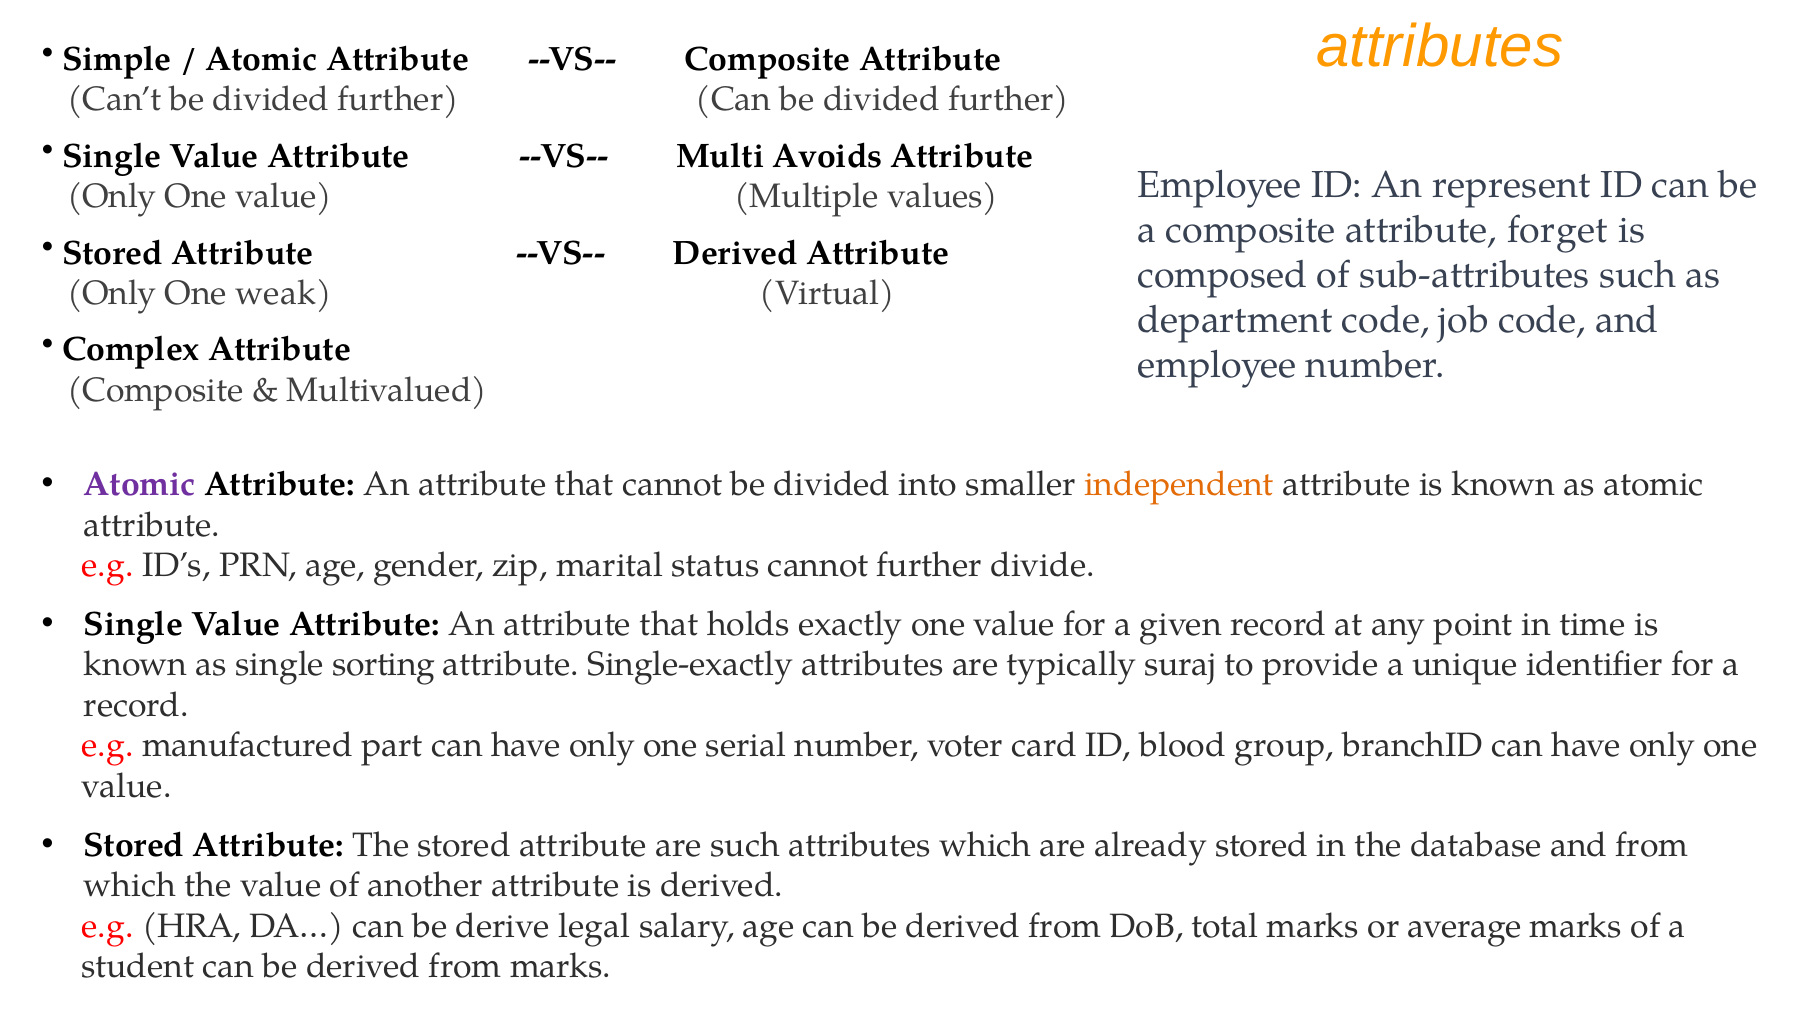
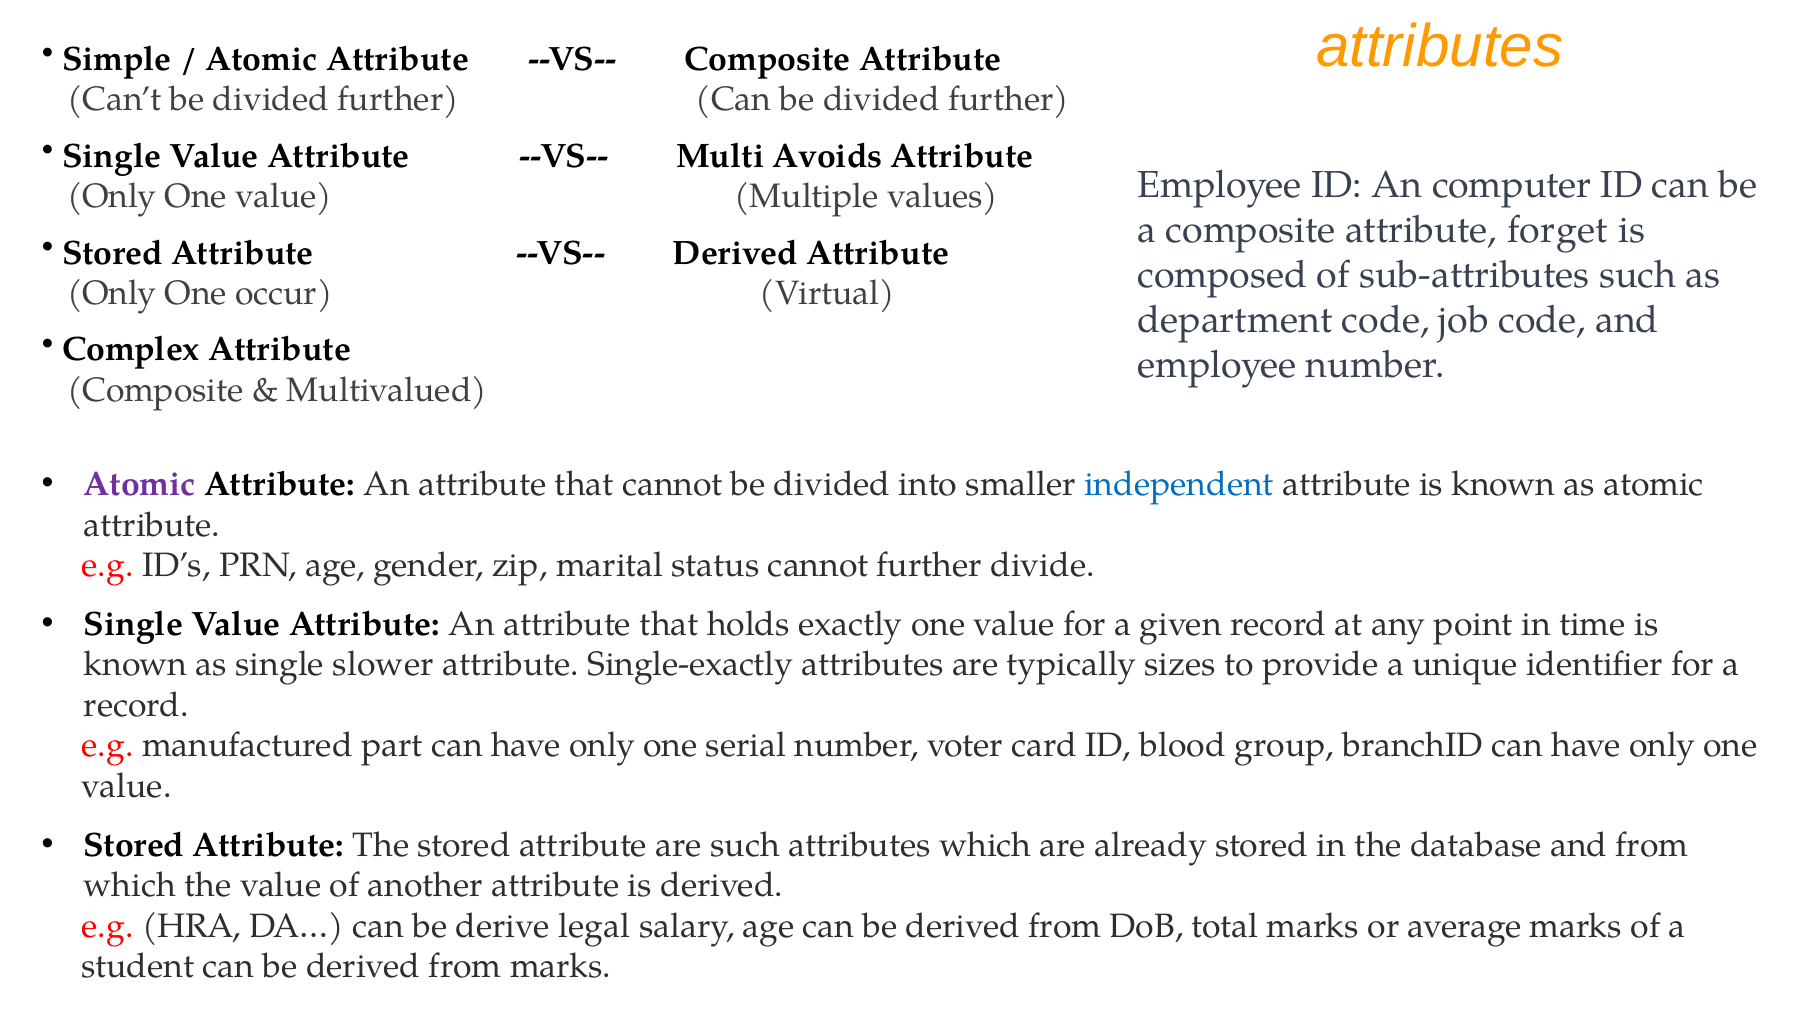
represent: represent -> computer (1512, 185)
weak: weak -> occur (284, 293)
independent colour: orange -> blue (1179, 484)
sorting: sorting -> slower (383, 664)
suraj: suraj -> sizes (1180, 664)
